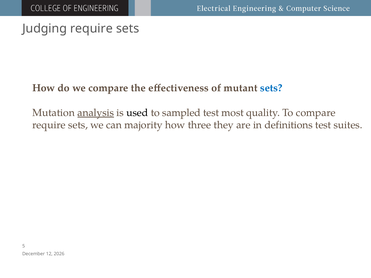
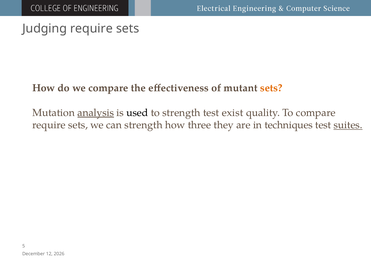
sets colour: blue -> orange (271, 88)
to sampled: sampled -> strength (181, 113)
most: most -> exist (232, 113)
can majority: majority -> strength (143, 125)
definitions: definitions -> techniques (289, 125)
suites underline: none -> present (348, 125)
